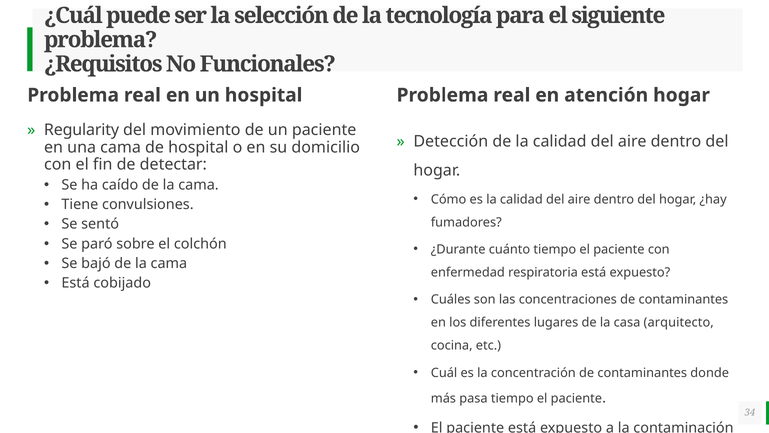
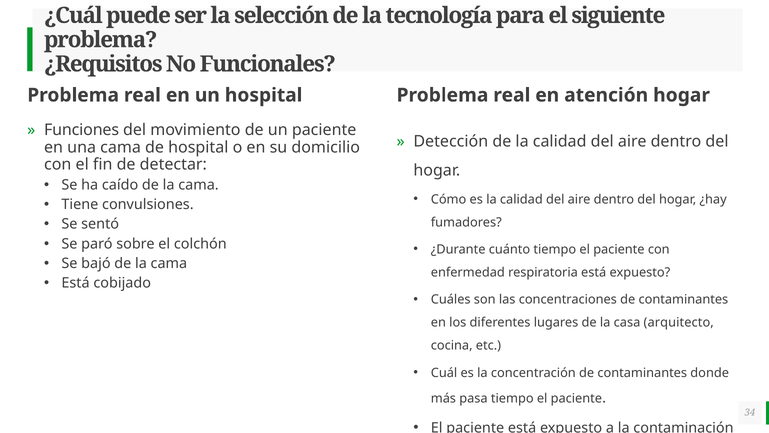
Regularity: Regularity -> Funciones (82, 130)
